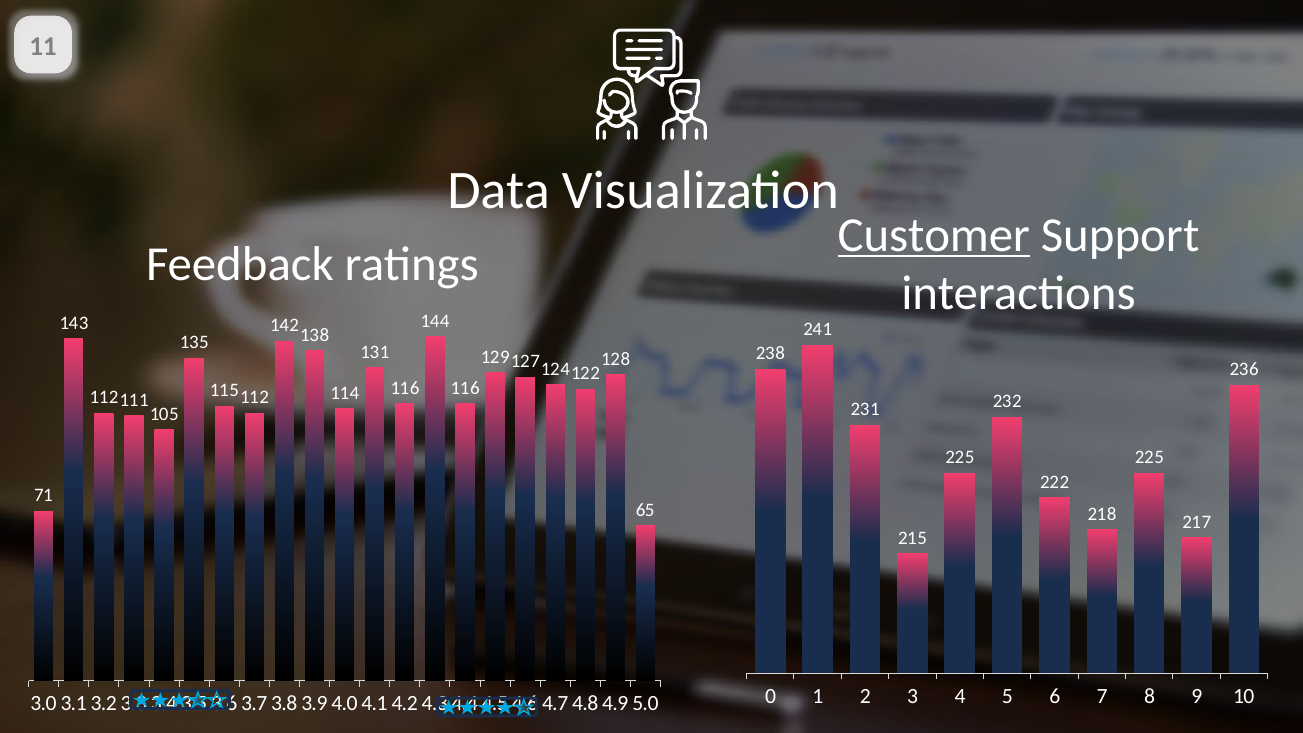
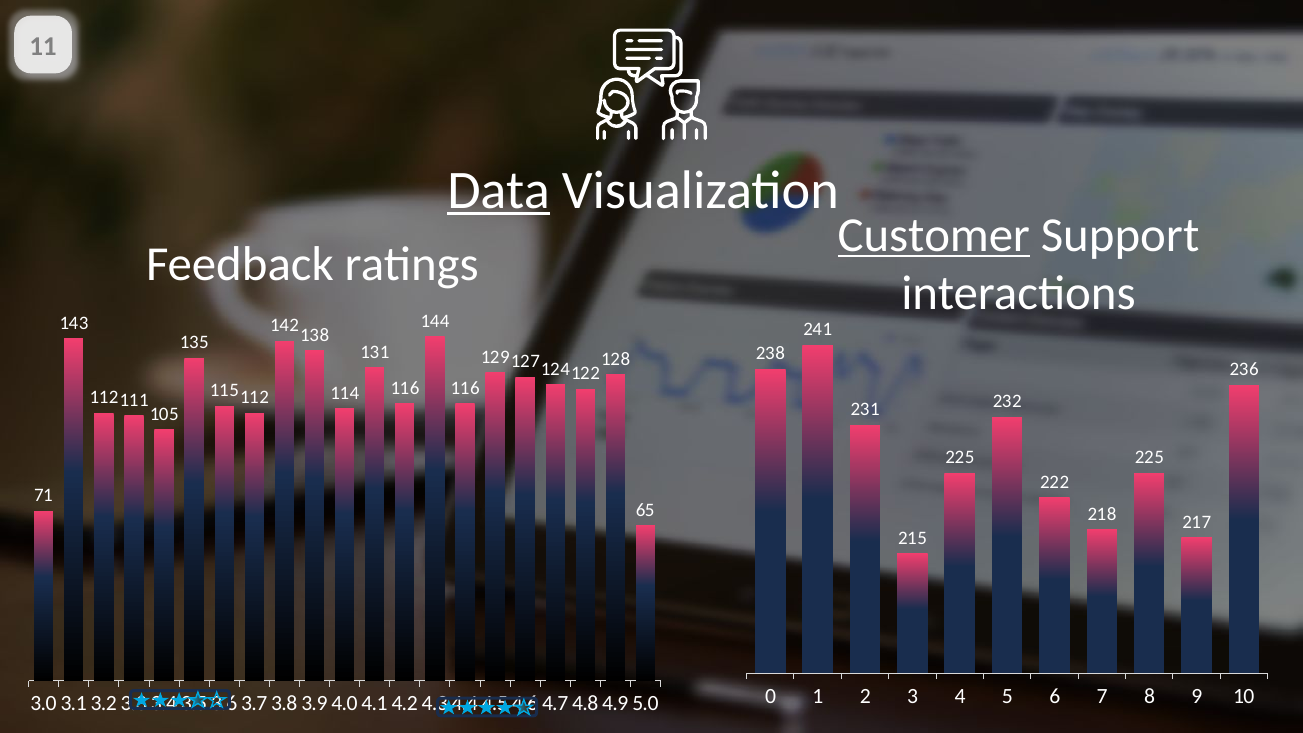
Data underline: none -> present (499, 190)
